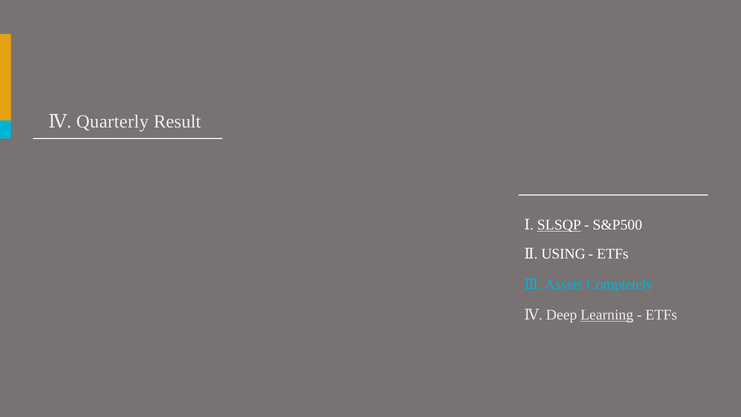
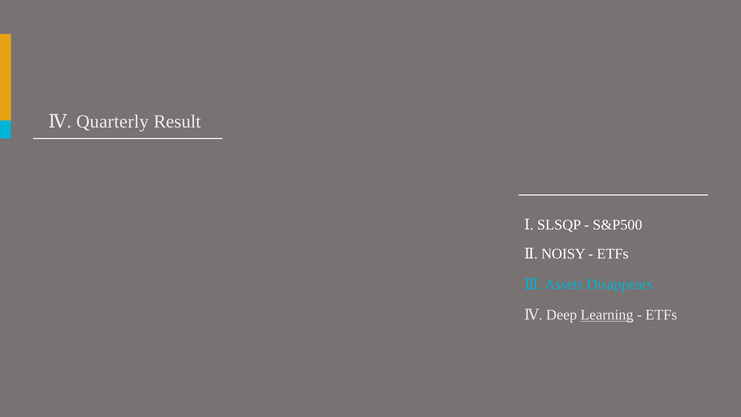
SLSQP underline: present -> none (559, 225)
USING: USING -> NOISY (563, 254)
Completely: Completely -> Disappears (620, 284)
